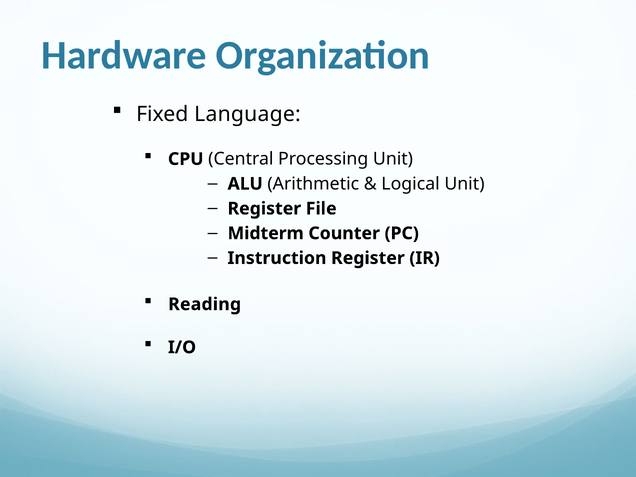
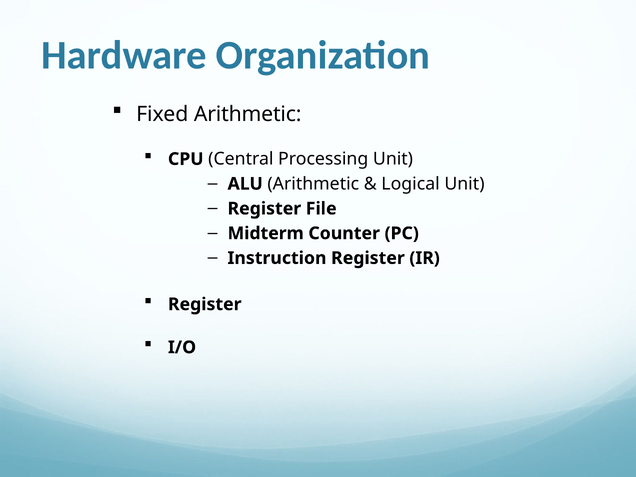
Fixed Language: Language -> Arithmetic (248, 114)
Reading: Reading -> Register (205, 304)
